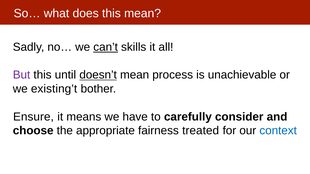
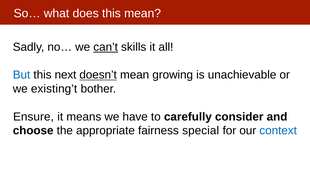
But colour: purple -> blue (22, 75)
until: until -> next (65, 75)
process: process -> growing (173, 75)
treated: treated -> special (201, 131)
